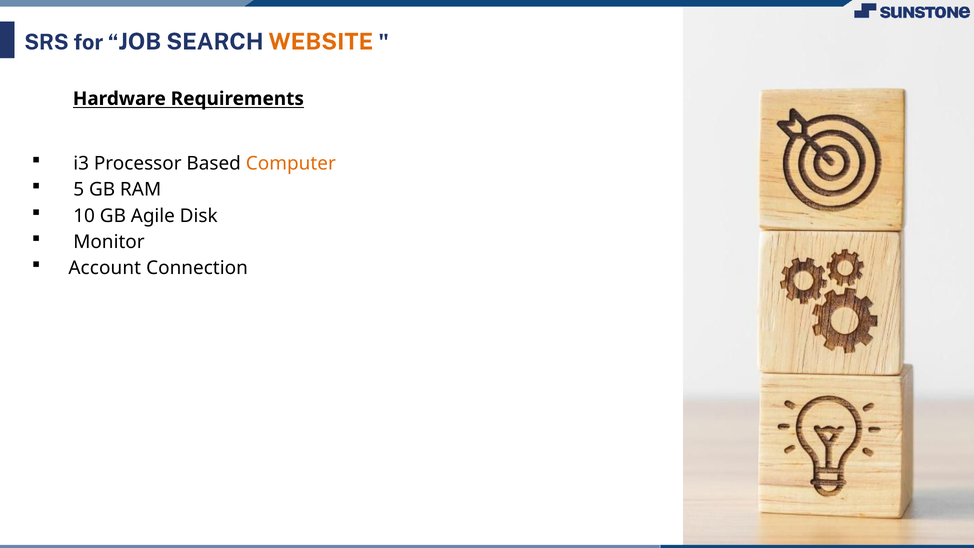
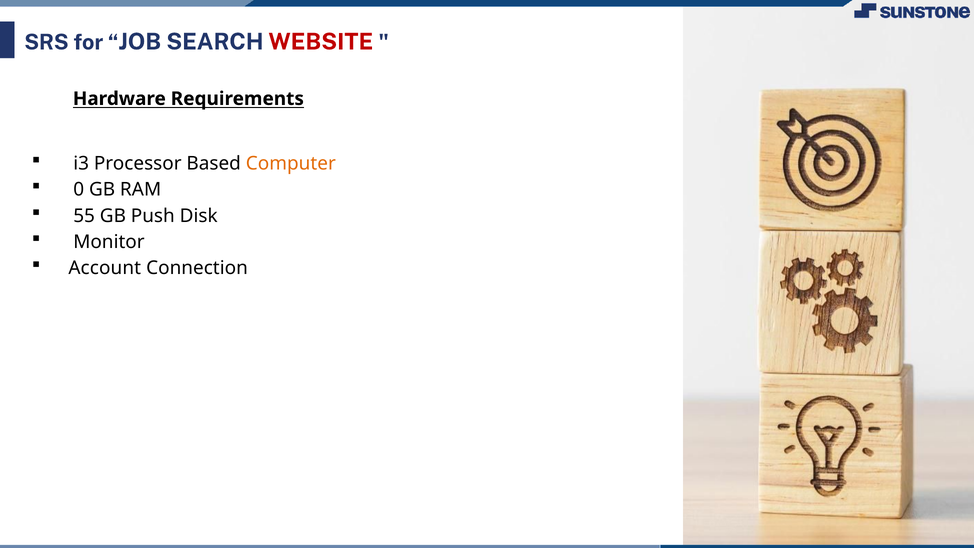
WEBSITE colour: orange -> red (321, 42)
5: 5 -> 0 (79, 190)
10: 10 -> 55 (84, 216)
Agile: Agile -> Push (153, 216)
